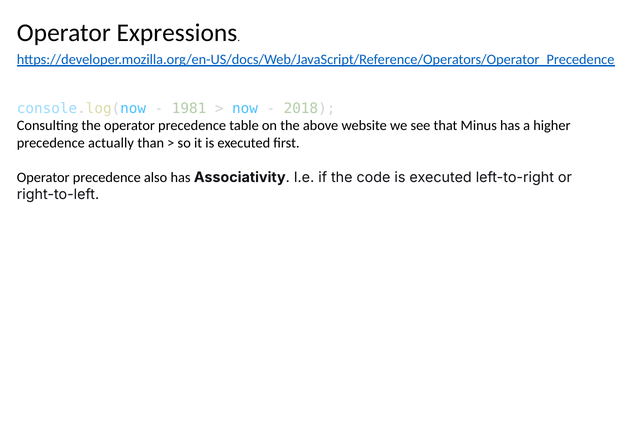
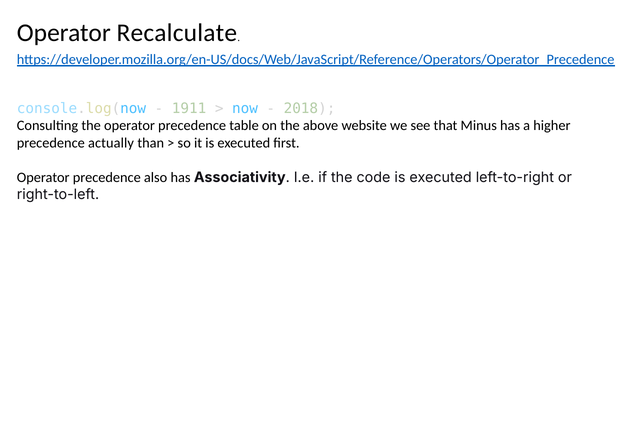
Expressions: Expressions -> Recalculate (177, 33)
1981: 1981 -> 1911 (189, 108)
